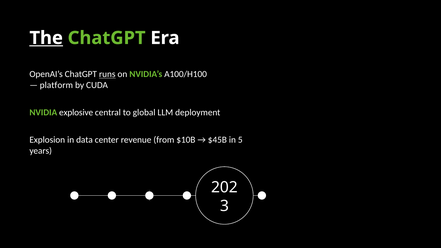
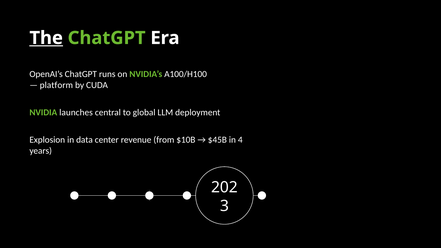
runs underline: present -> none (107, 74)
explosive: explosive -> launches (76, 113)
in 5: 5 -> 4 (240, 140)
